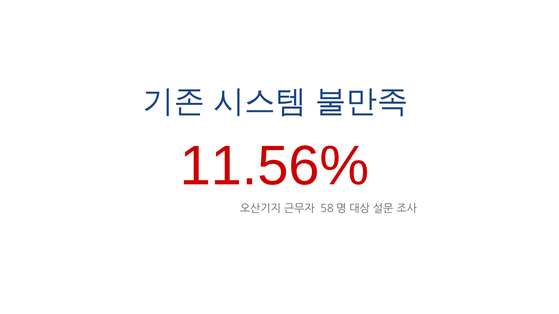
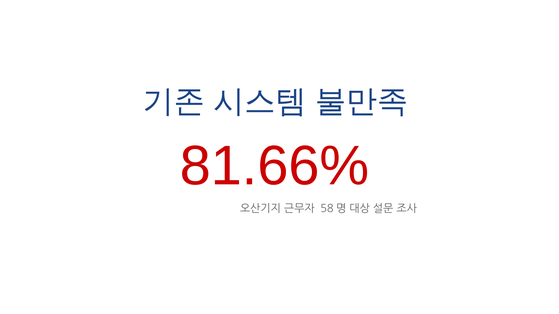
11.56%: 11.56% -> 81.66% (275, 166)
